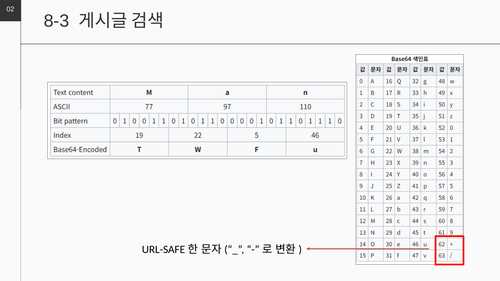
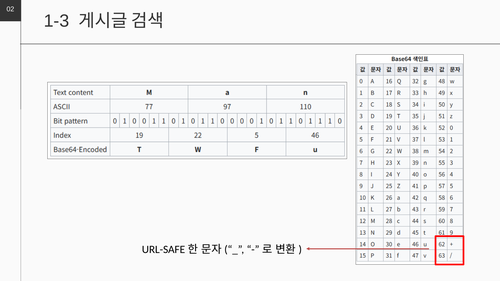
8-3: 8-3 -> 1-3 (57, 21)
